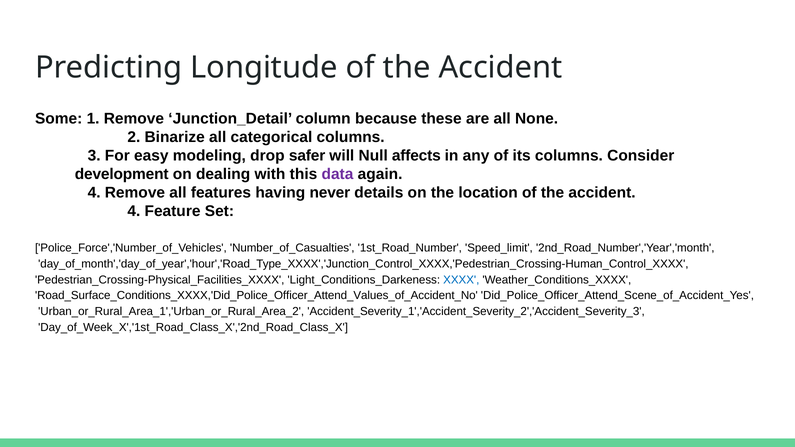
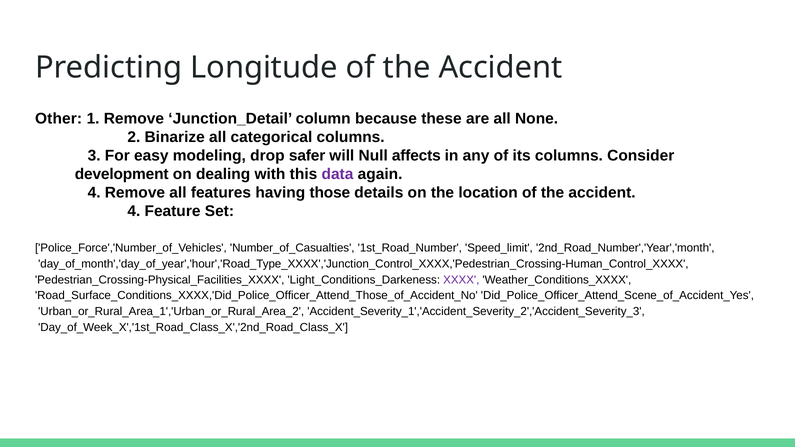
Some: Some -> Other (59, 118)
never: never -> those (330, 193)
XXXX colour: blue -> purple (461, 280)
Road_Surface_Conditions_XXXX,'Did_Police_Officer_Attend_Values_of_Accident_No: Road_Surface_Conditions_XXXX,'Did_Police_Officer_Attend_Values_of_Accident_No -> Road_Surface_Conditions_XXXX,'Did_Police_Officer_Attend_Those_of_Accident_No (256, 296)
